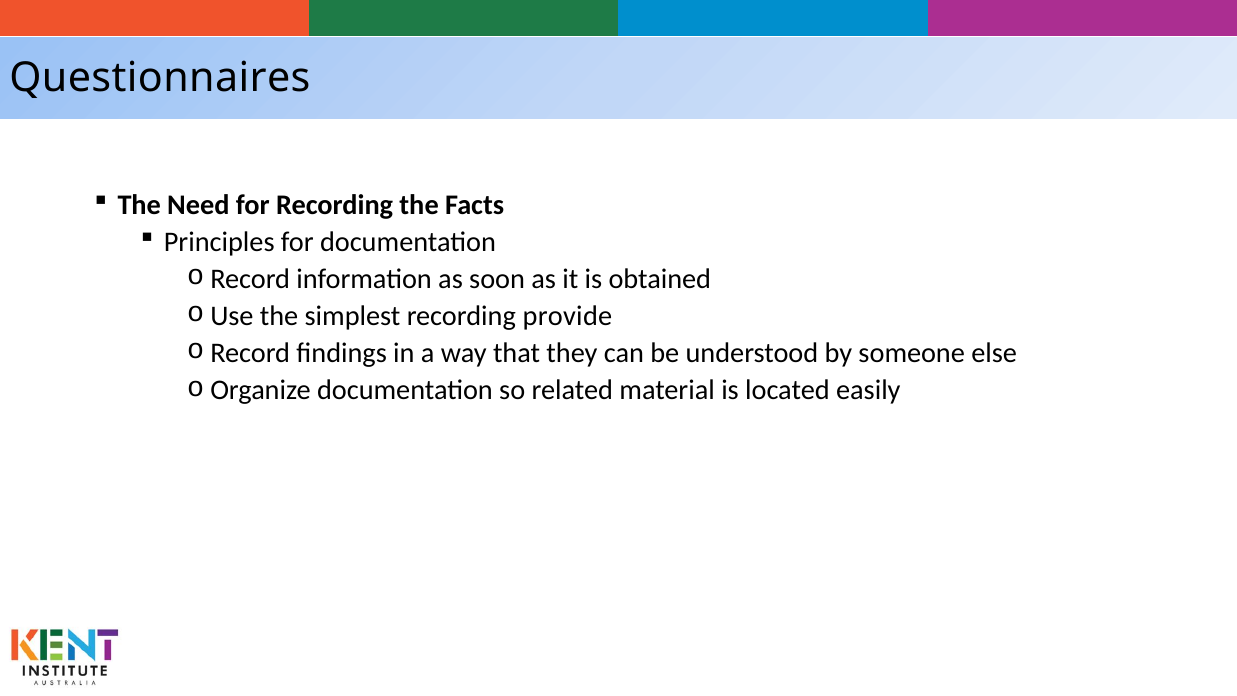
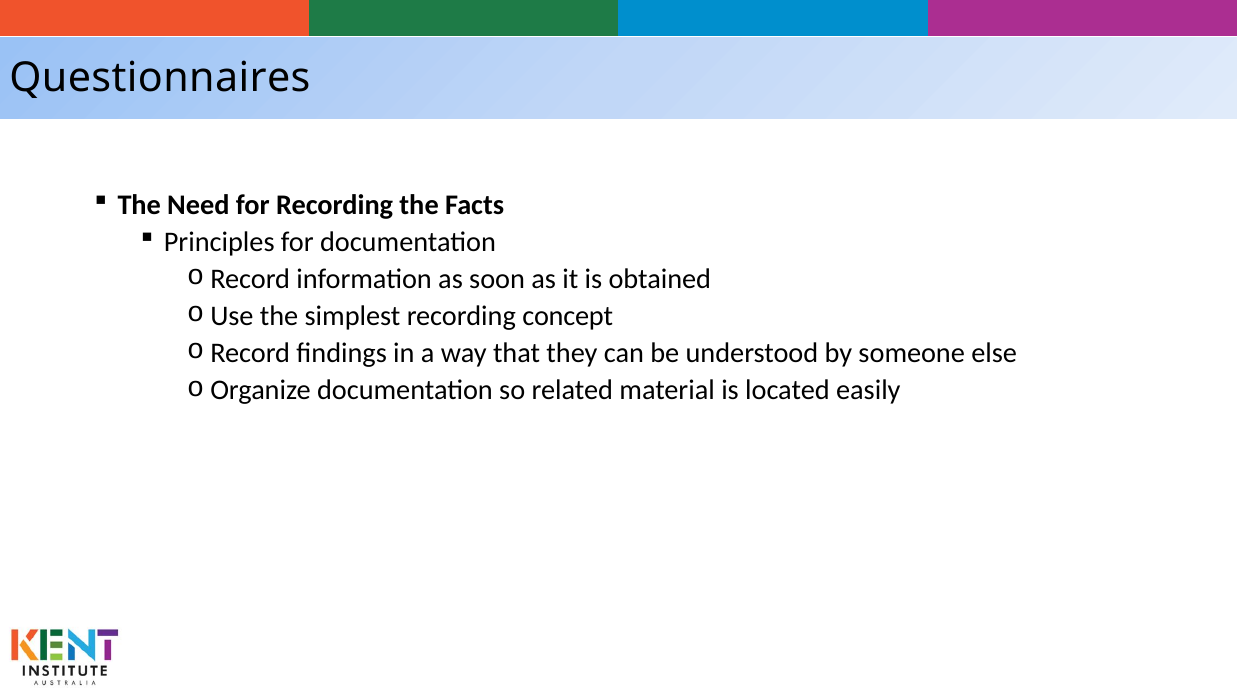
provide: provide -> concept (568, 316)
